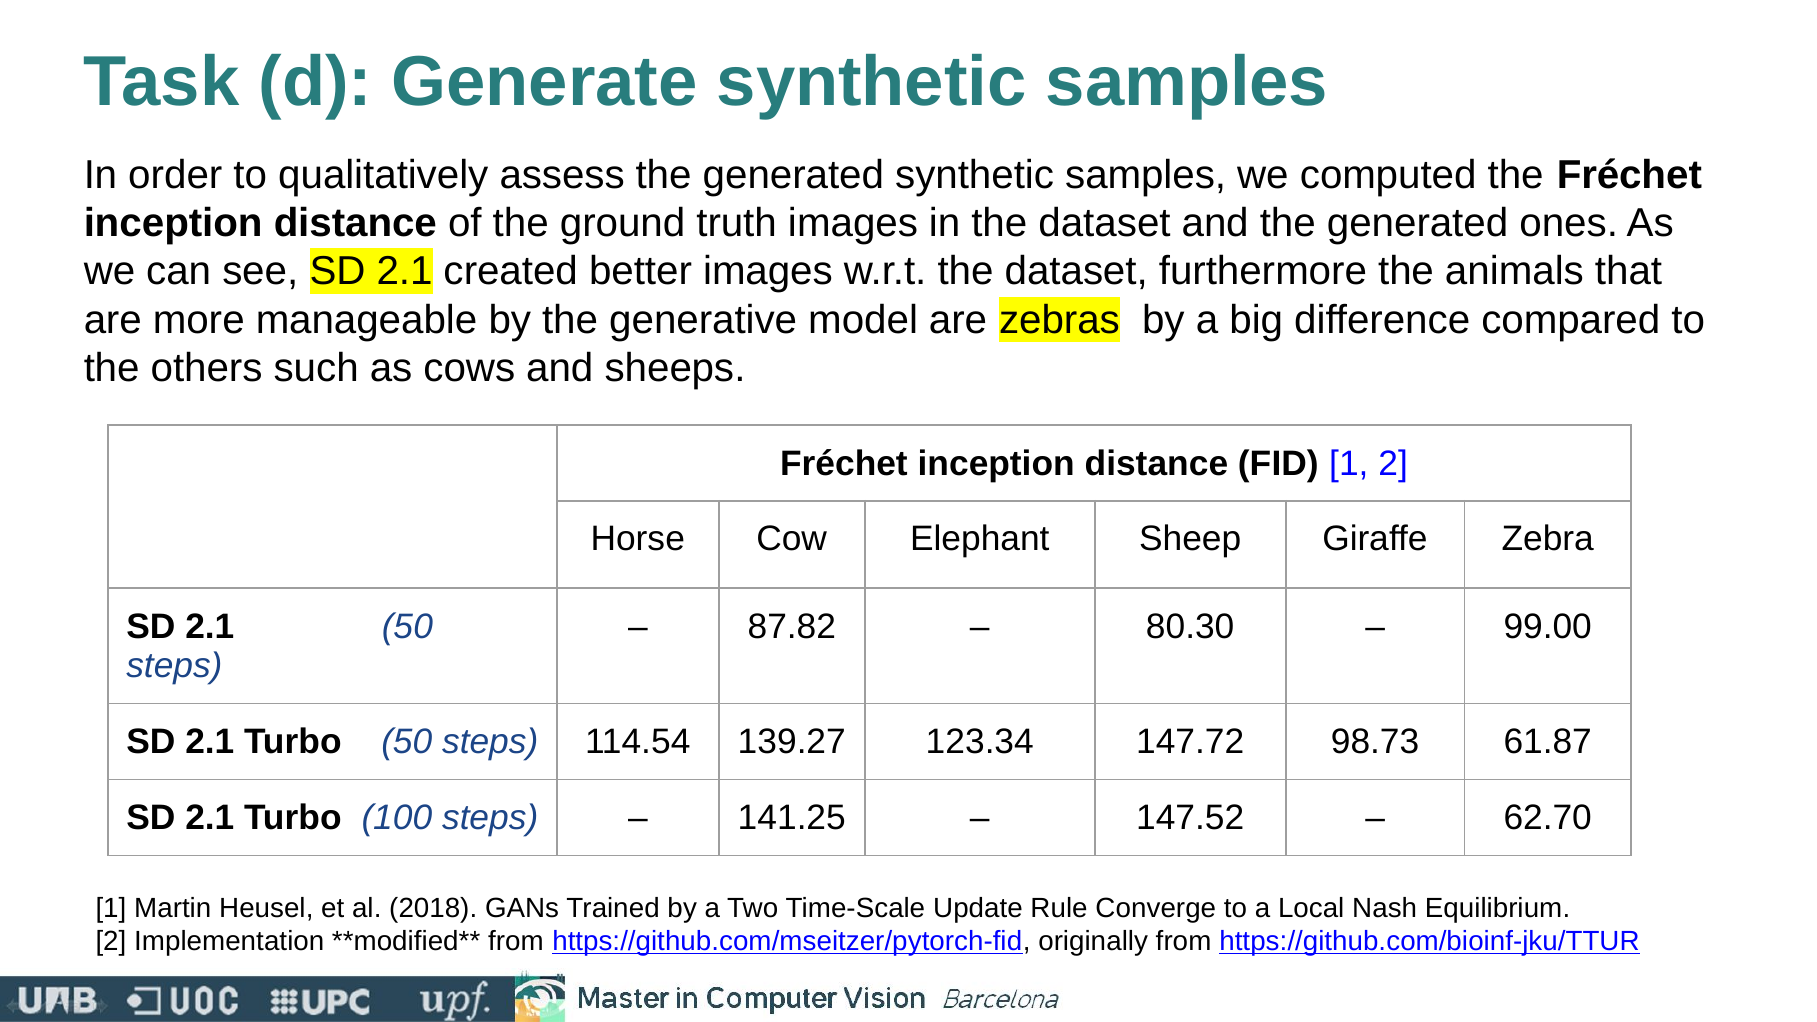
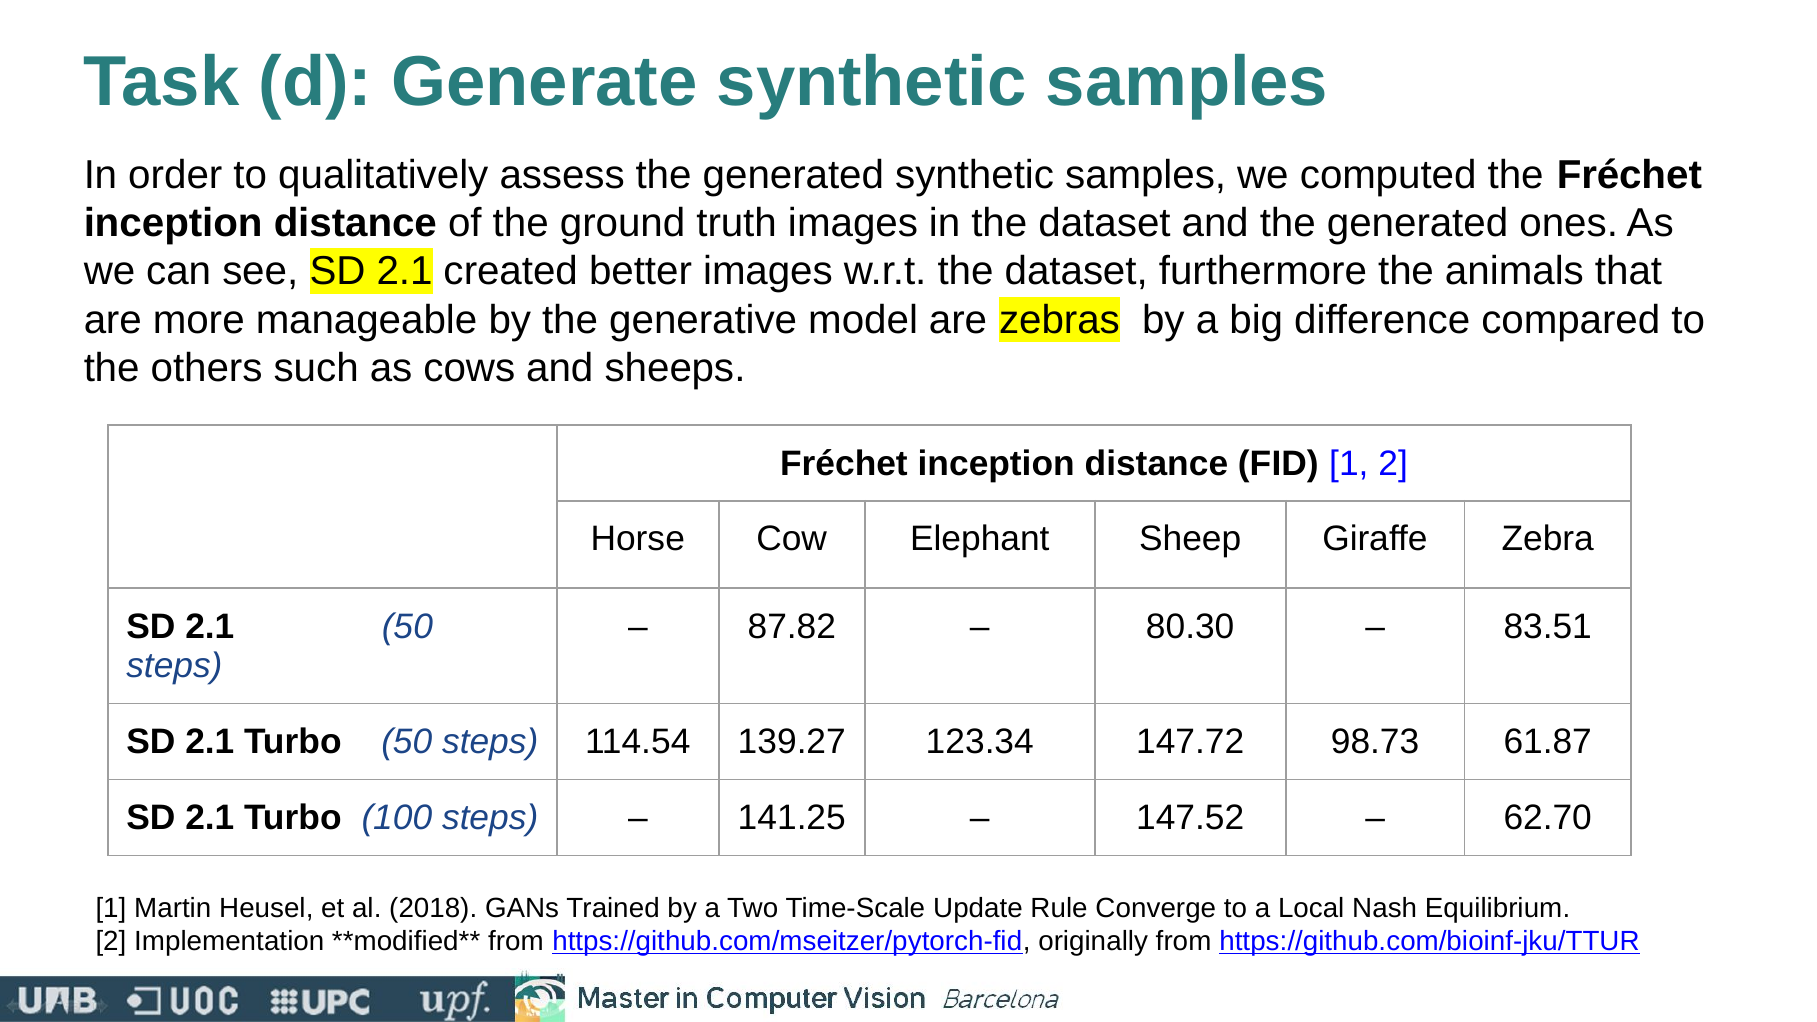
99.00: 99.00 -> 83.51 (1548, 627)
